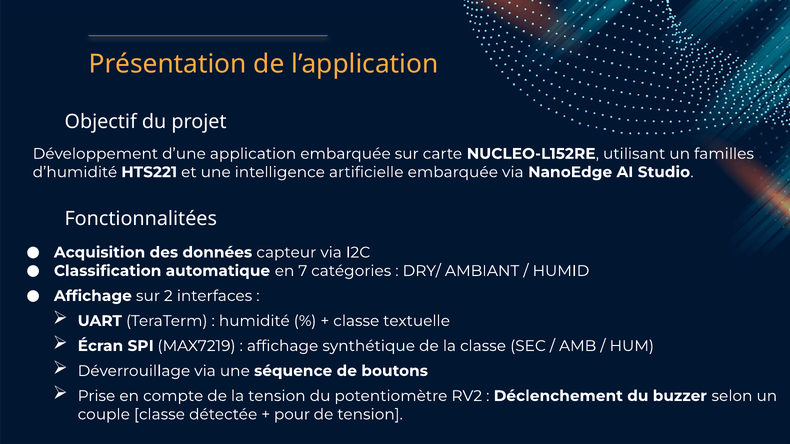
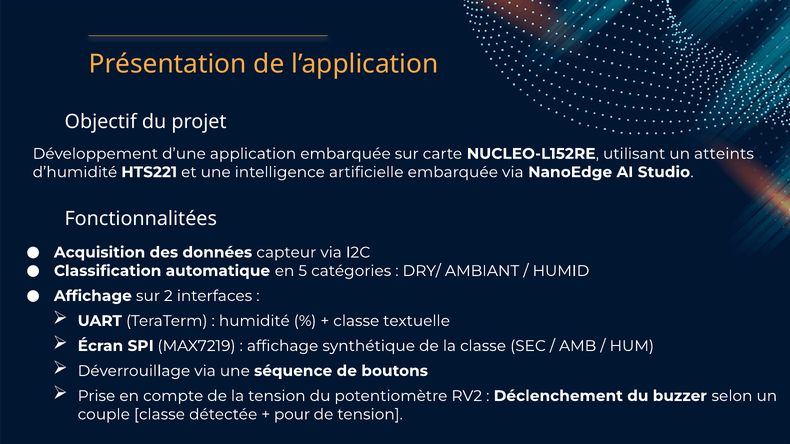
familles: familles -> atteints (724, 154)
7: 7 -> 5 (303, 271)
